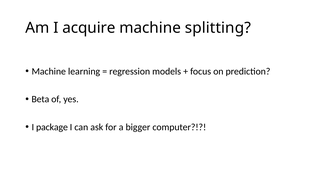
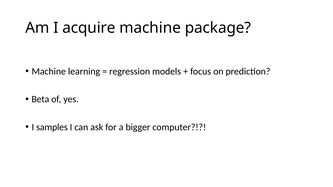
splitting: splitting -> package (218, 28)
package: package -> samples (52, 127)
